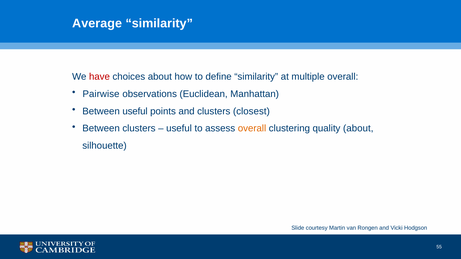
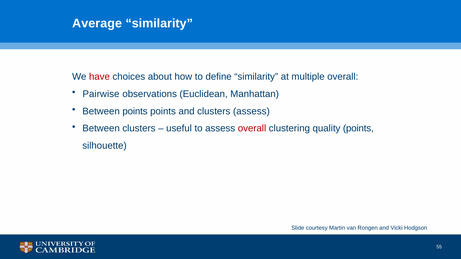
Between useful: useful -> points (135, 111)
clusters closest: closest -> assess (251, 111)
overall colour: orange -> red (252, 129)
quality about: about -> points (358, 129)
